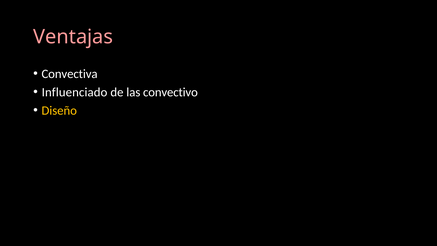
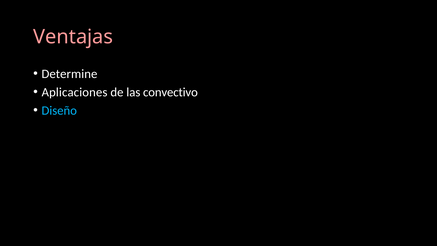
Convectiva: Convectiva -> Determine (69, 74)
Influenciado: Influenciado -> Aplicaciones (75, 92)
Diseño colour: yellow -> light blue (59, 111)
